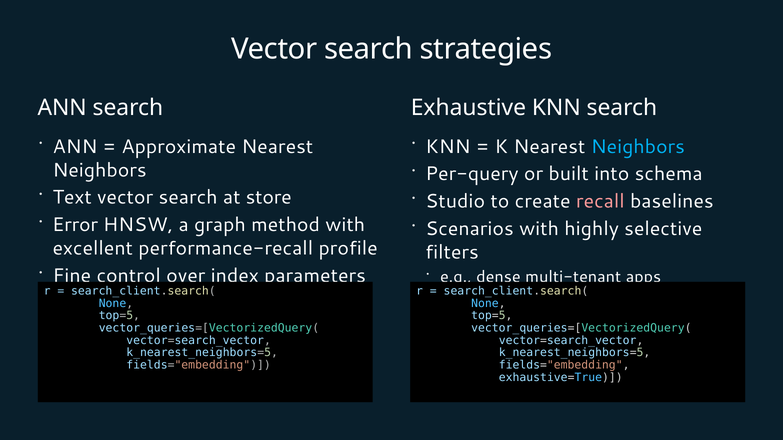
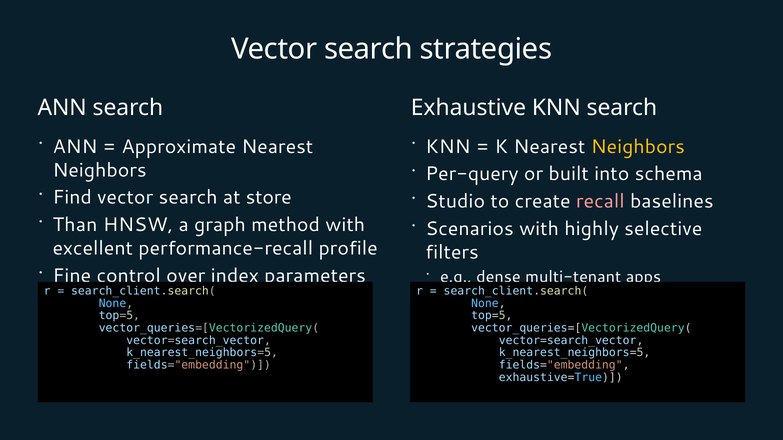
Neighbors colour: light blue -> yellow (638, 147)
Text: Text -> Find (72, 198)
Error: Error -> Than (75, 225)
